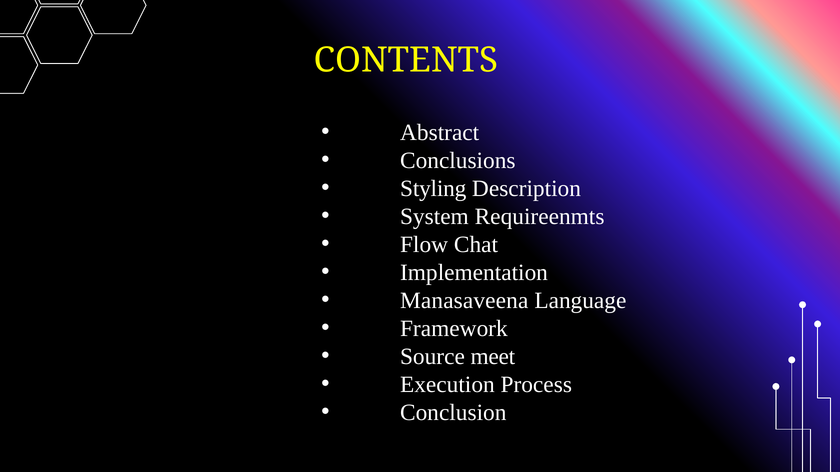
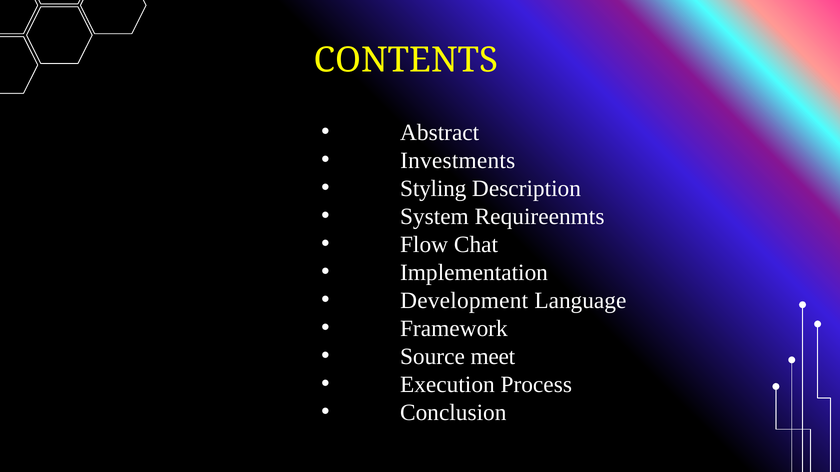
Conclusions: Conclusions -> Investments (458, 161)
Manasaveena: Manasaveena -> Development (464, 301)
